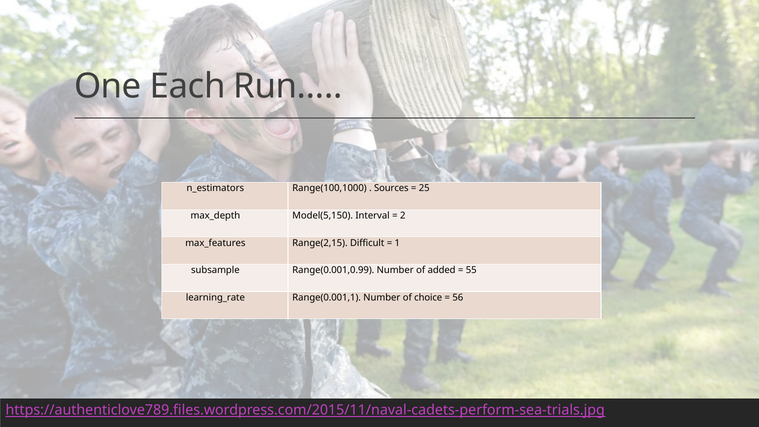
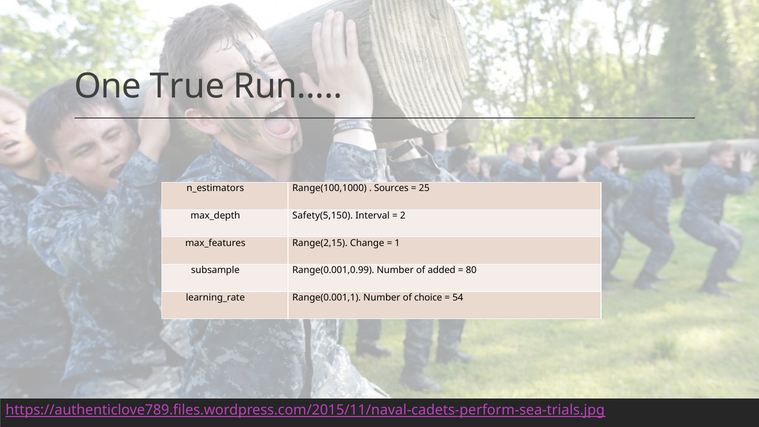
Each: Each -> True (187, 86)
Model(5,150: Model(5,150 -> Safety(5,150 (323, 216)
Difficult: Difficult -> Change (367, 243)
55: 55 -> 80 (471, 270)
56: 56 -> 54 (458, 297)
